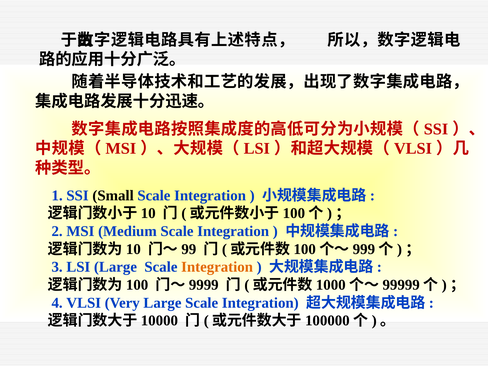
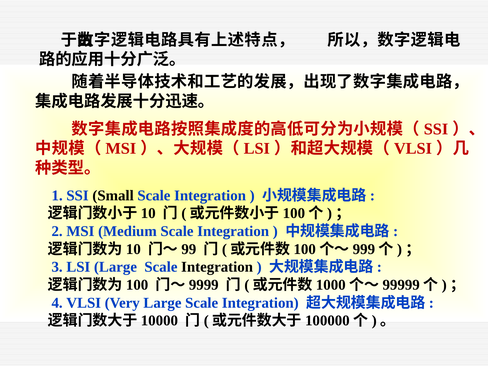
Integration colour: orange -> black (217, 267)
